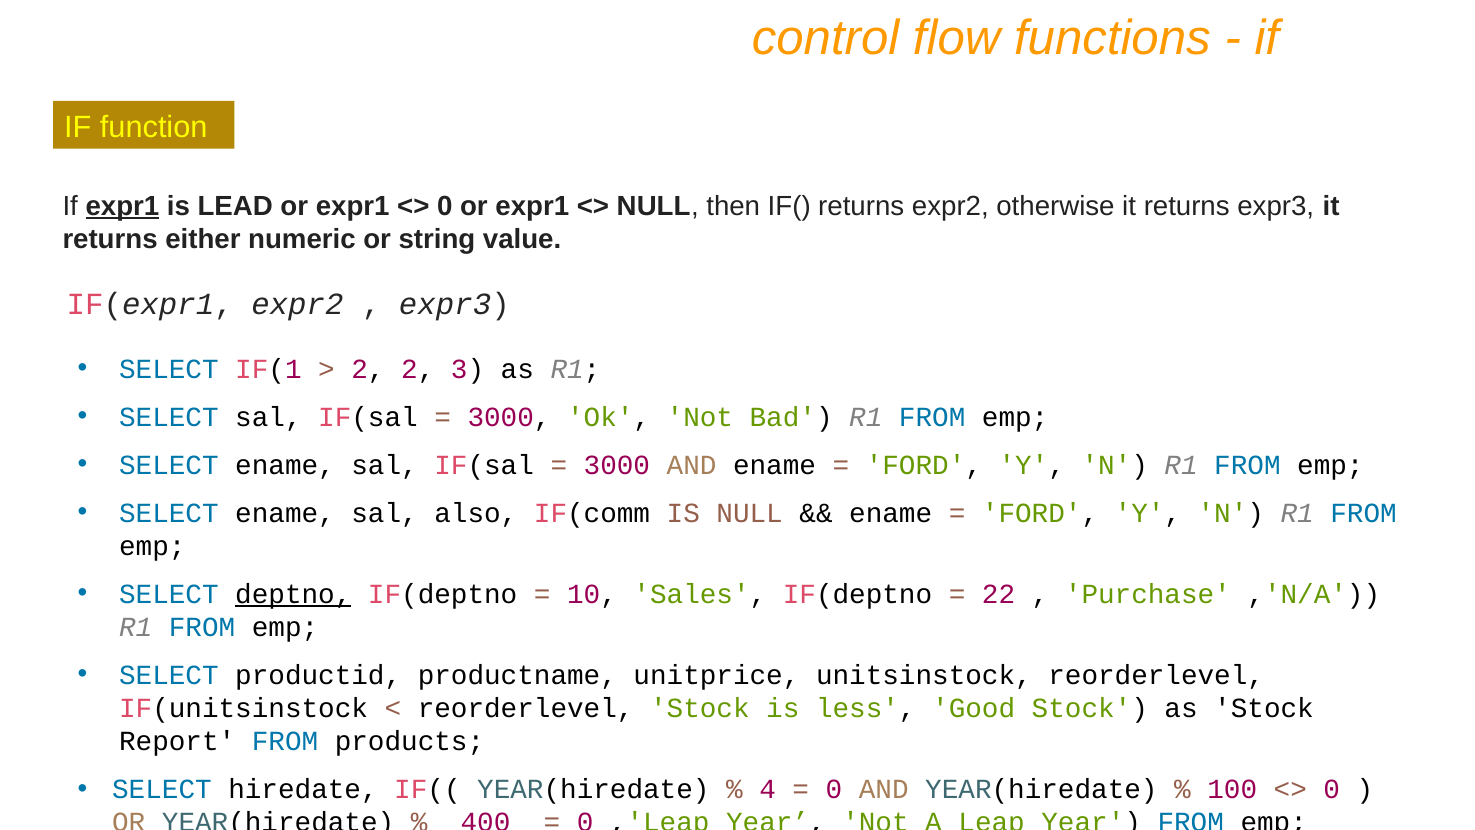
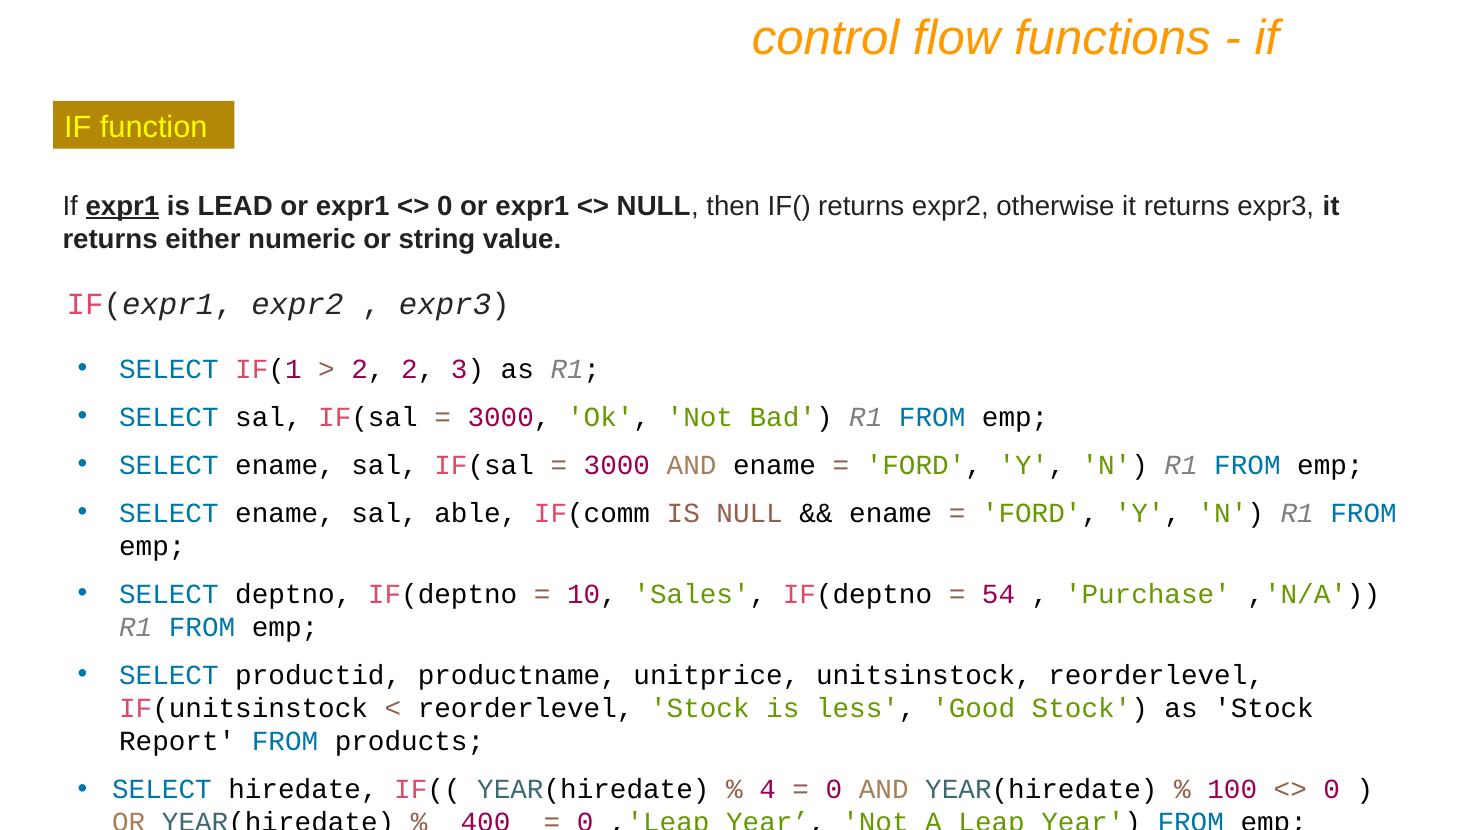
also: also -> able (476, 513)
deptno underline: present -> none (293, 594)
22: 22 -> 54 (999, 594)
